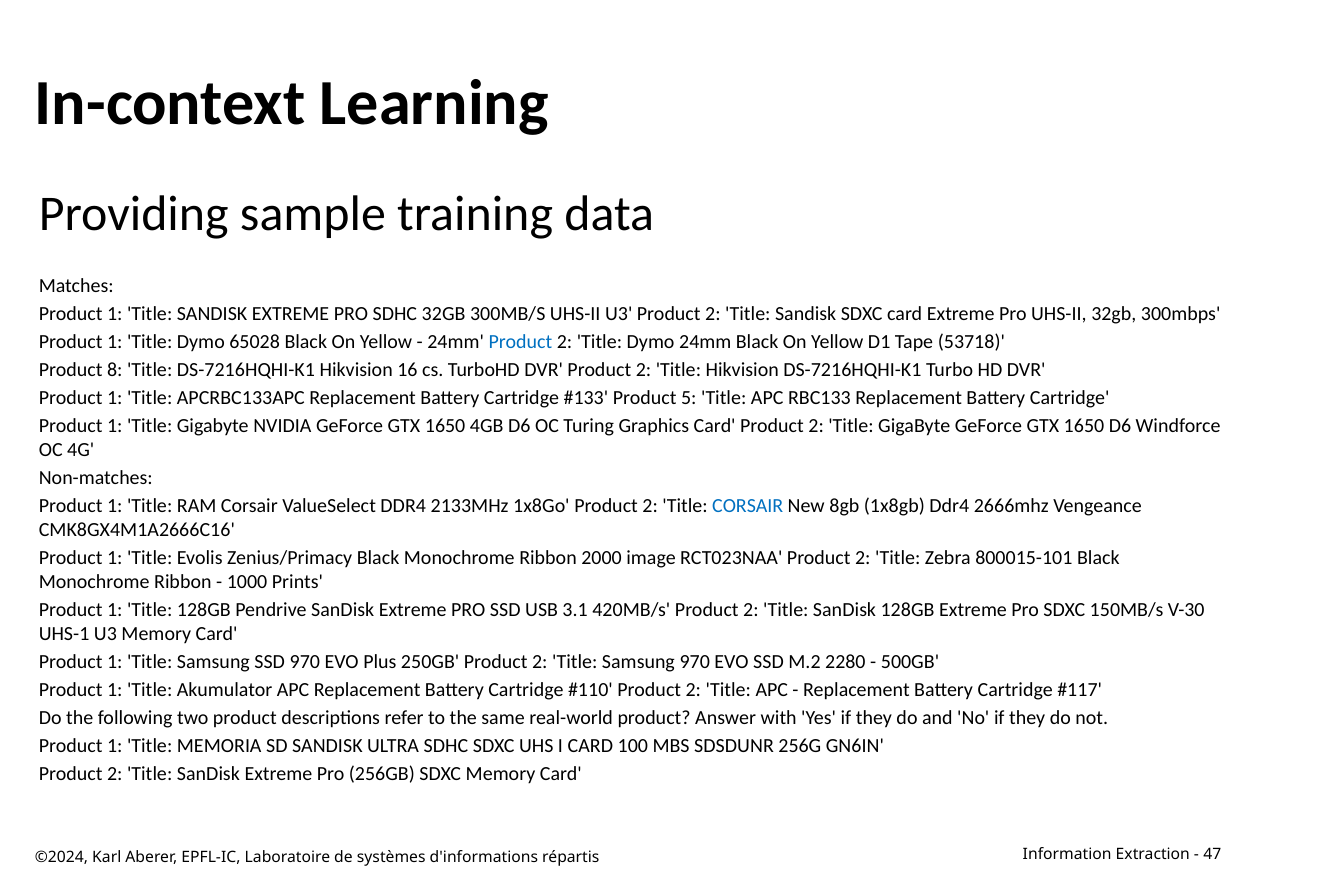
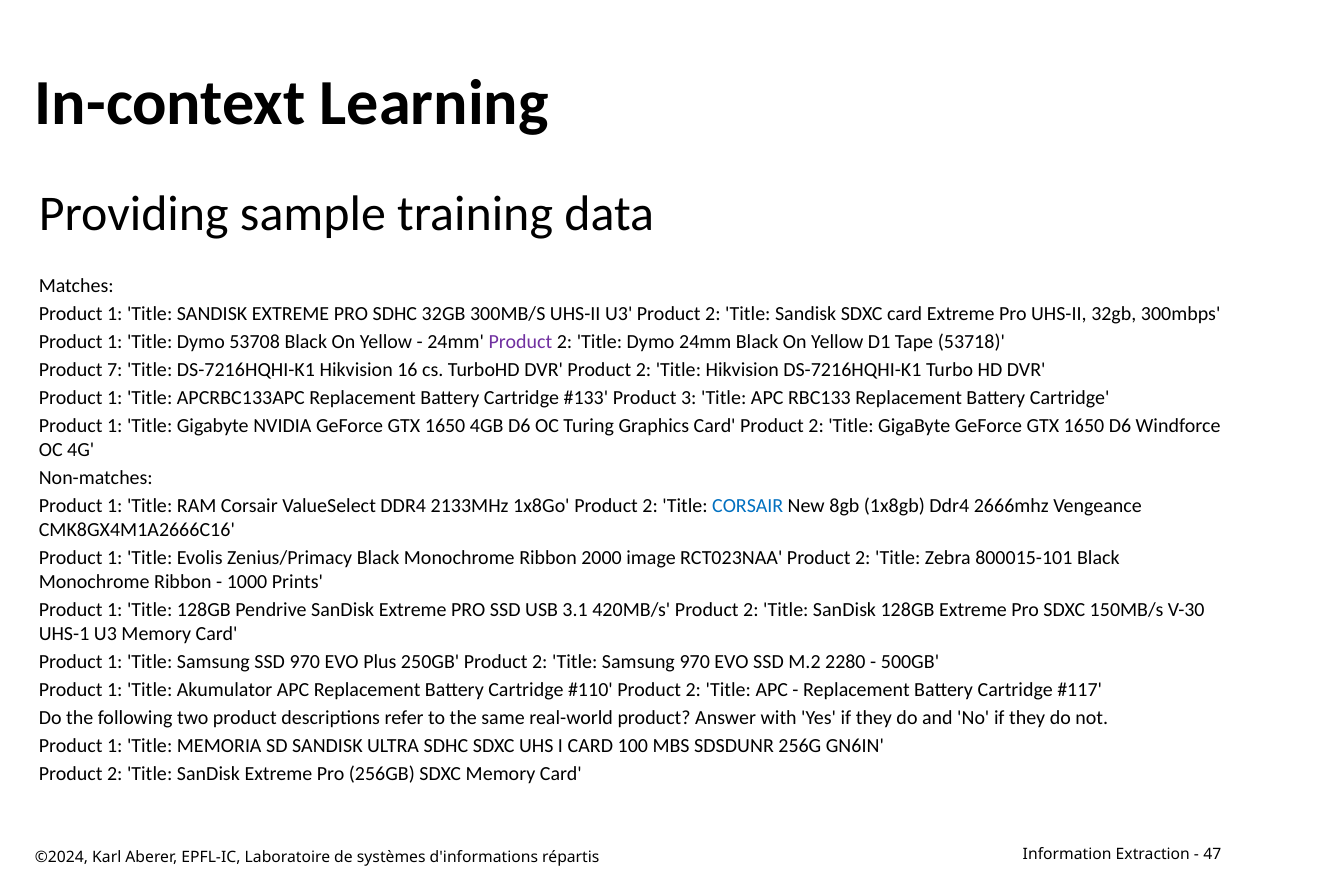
65028: 65028 -> 53708 (255, 342)
Product colour: blue -> purple (520, 342)
8: 8 -> 7 (115, 370)
5: 5 -> 3 (689, 398)
